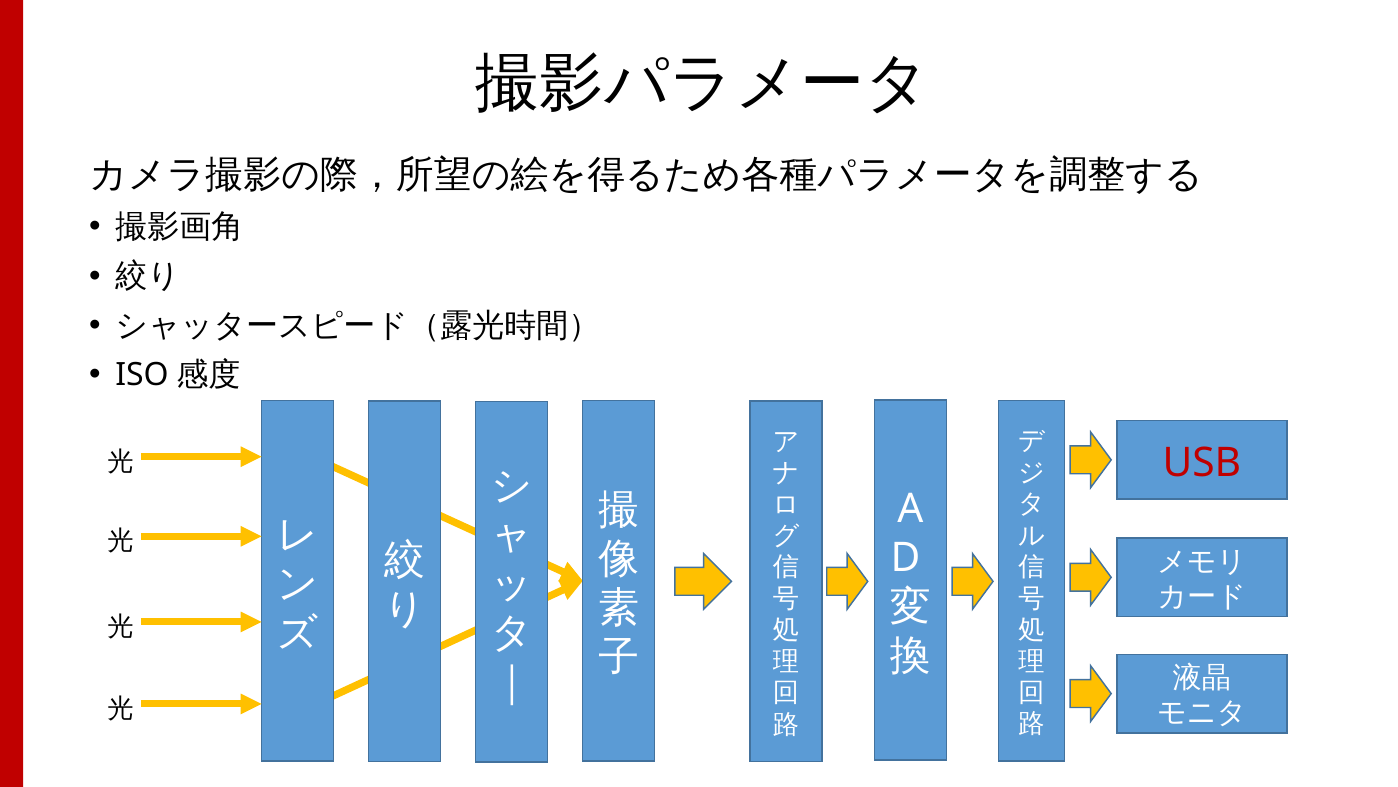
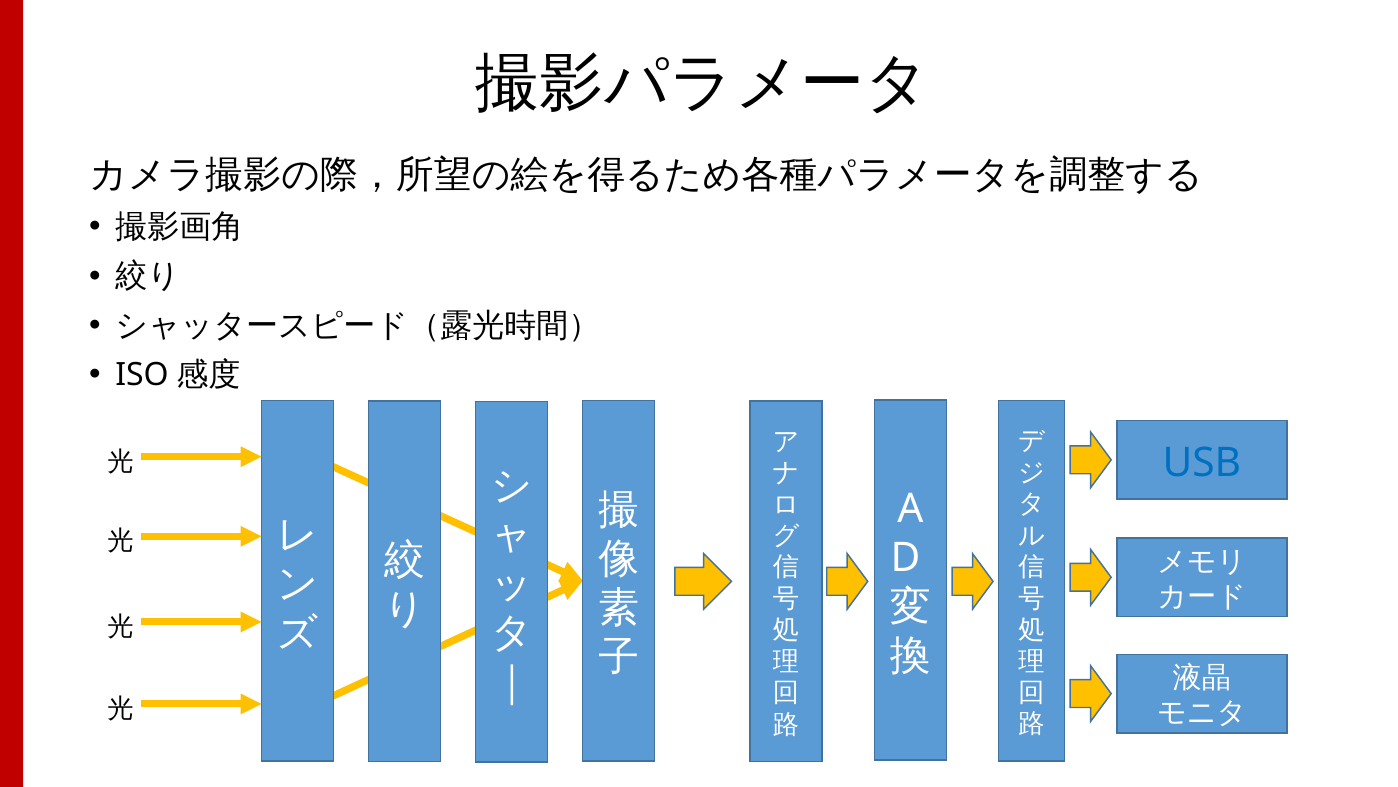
USB colour: red -> blue (1202, 462)
